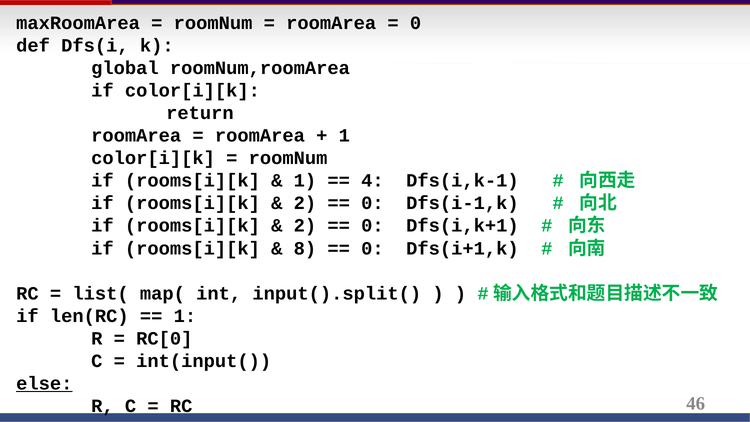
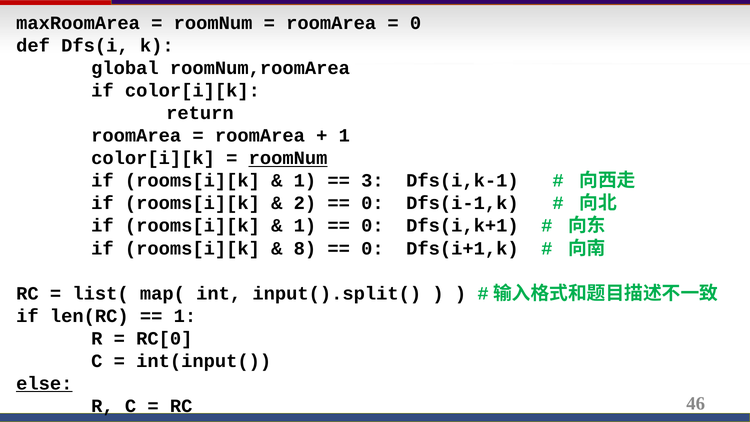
roomNum underline: none -> present (288, 158)
4: 4 -> 3 (372, 181)
2: 2 -> 1 (305, 226)
